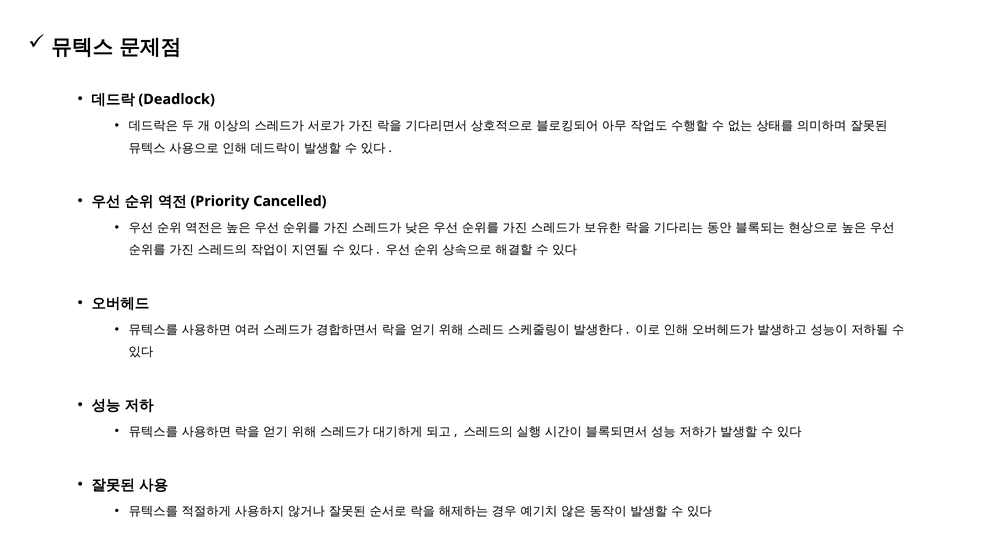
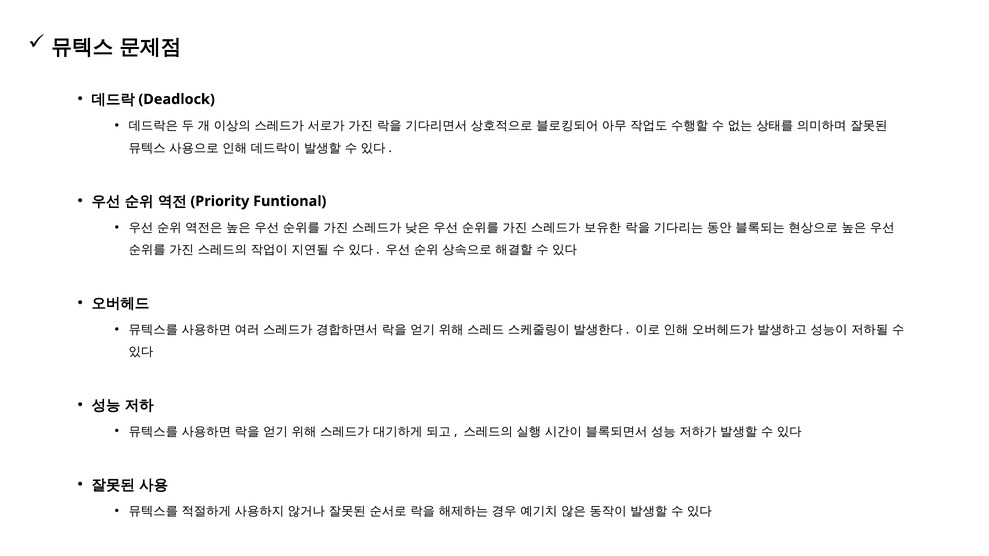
Cancelled: Cancelled -> Funtional (290, 201)
